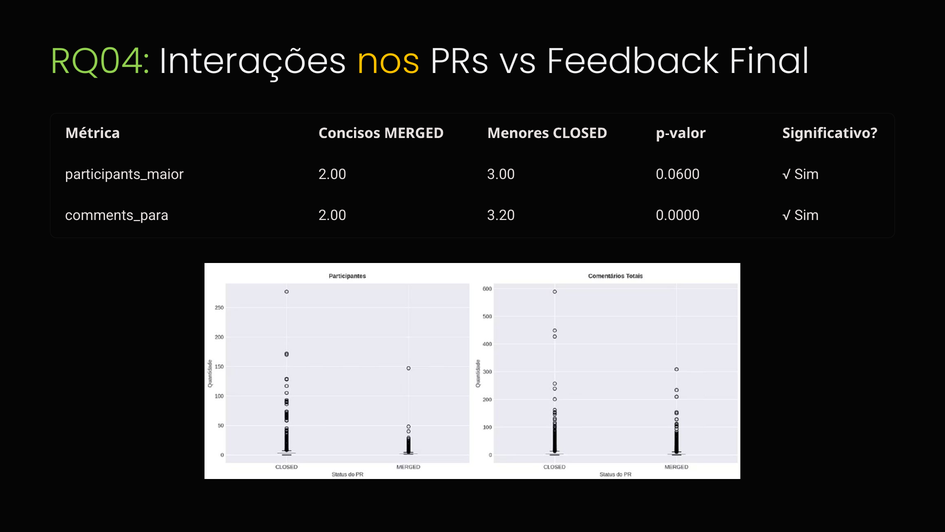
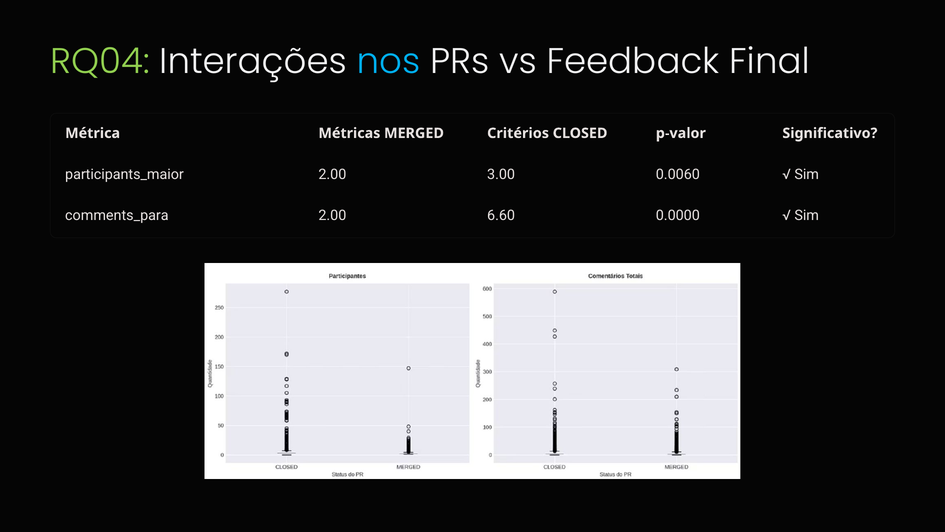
nos colour: yellow -> light blue (389, 61)
Concisos: Concisos -> Métricas (349, 133)
Menores: Menores -> Critérios (518, 133)
0.0600: 0.0600 -> 0.0060 (678, 174)
3.20: 3.20 -> 6.60 (501, 216)
